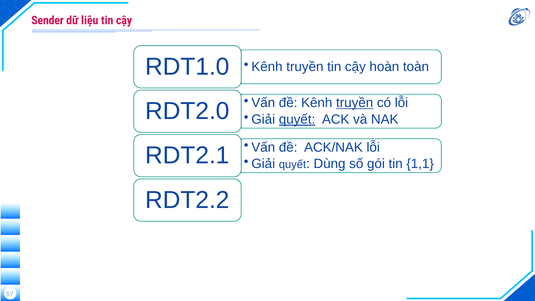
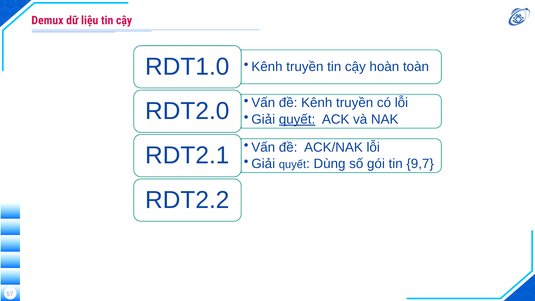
Sender: Sender -> Demux (47, 20)
truyền underline: present -> none (355, 103)
1,1: 1,1 -> 9,7 (420, 164)
